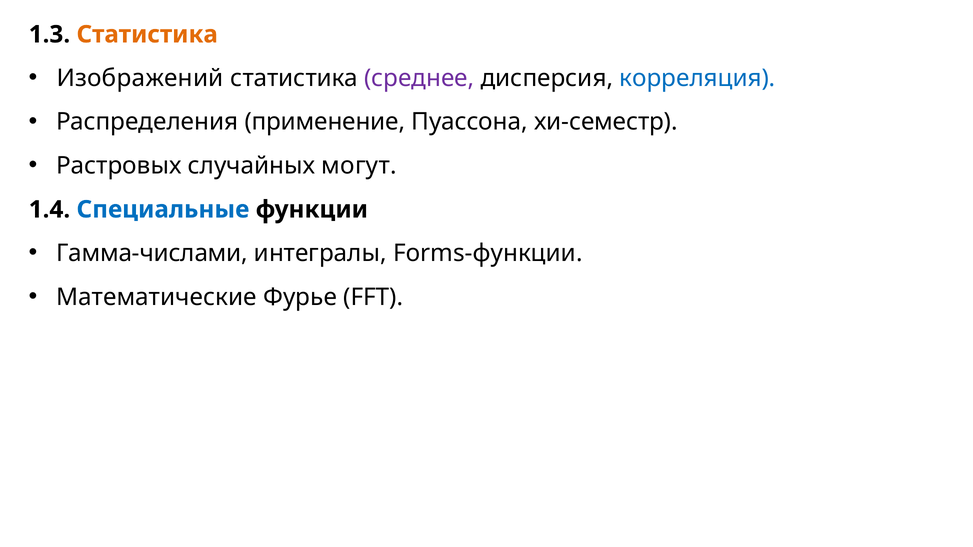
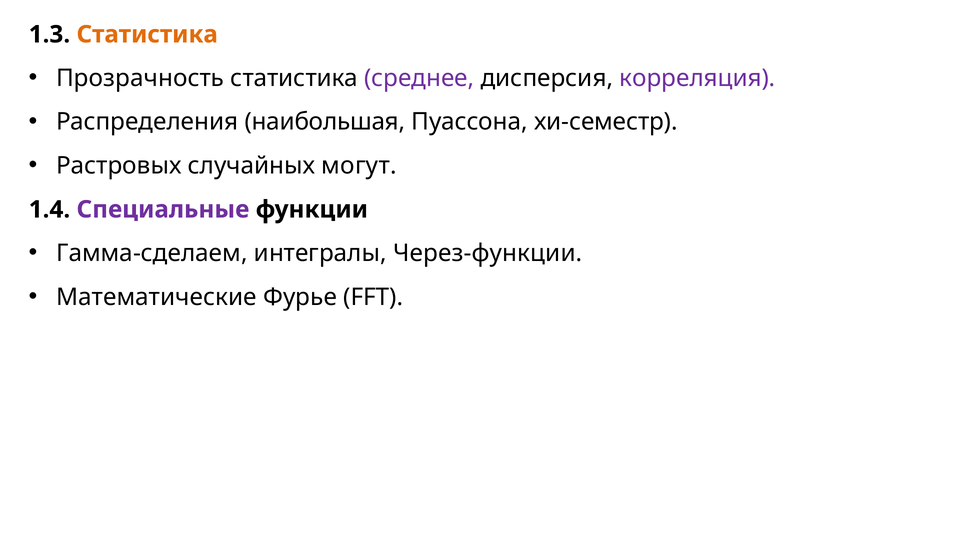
Изображений: Изображений -> Прозрачность (140, 78)
корреляция colour: blue -> purple (697, 78)
применение: применение -> наибольшая (325, 122)
Специальные colour: blue -> purple (163, 210)
Гамма-числами: Гамма-числами -> Гамма-сделаем (152, 253)
Forms-функции: Forms-функции -> Через-функции (488, 253)
